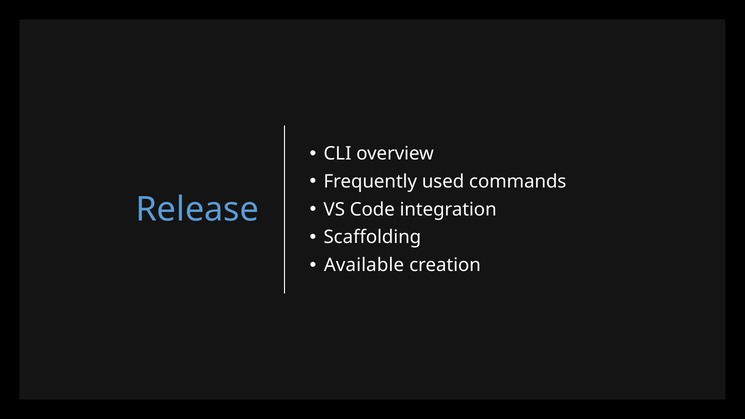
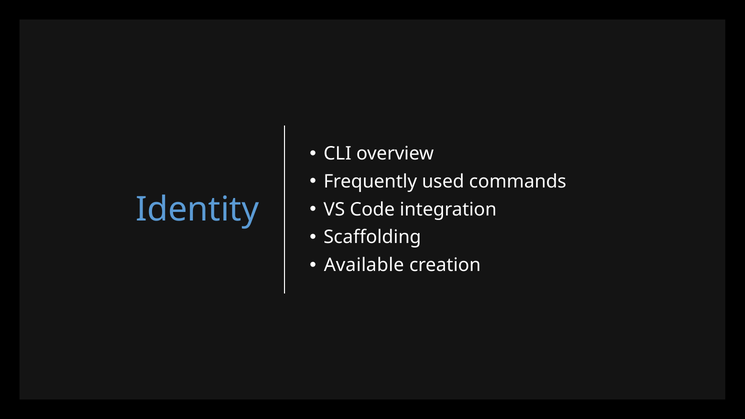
Release: Release -> Identity (197, 209)
